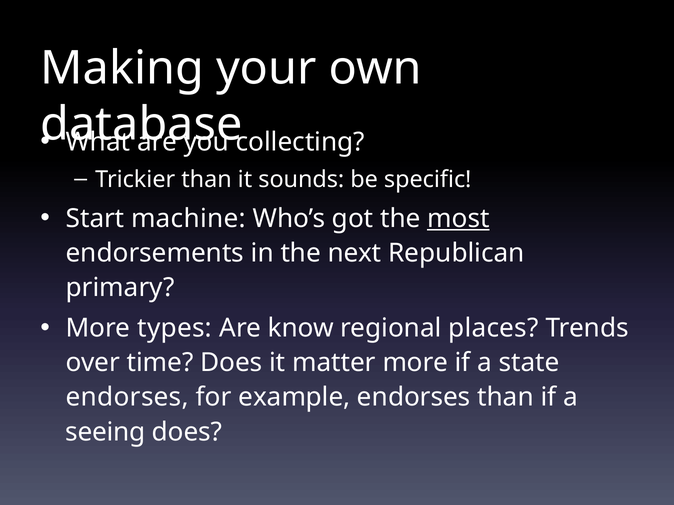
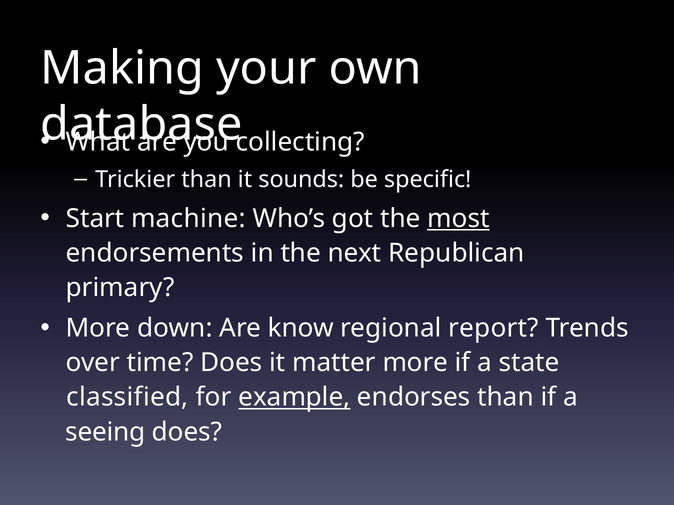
types: types -> down (175, 329)
places: places -> report (493, 329)
endorses: endorses -> classified (127, 398)
example underline: none -> present (294, 398)
